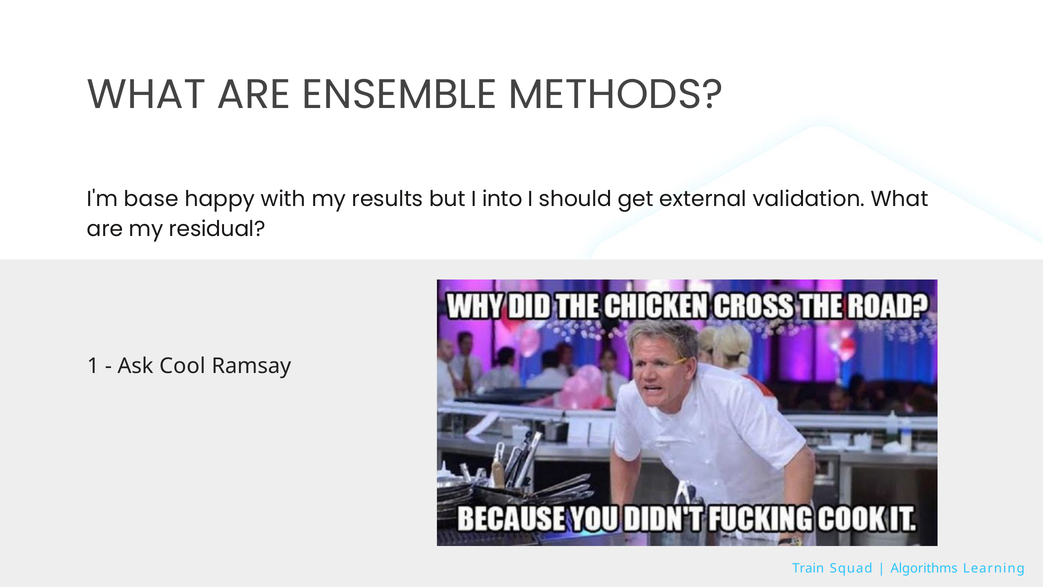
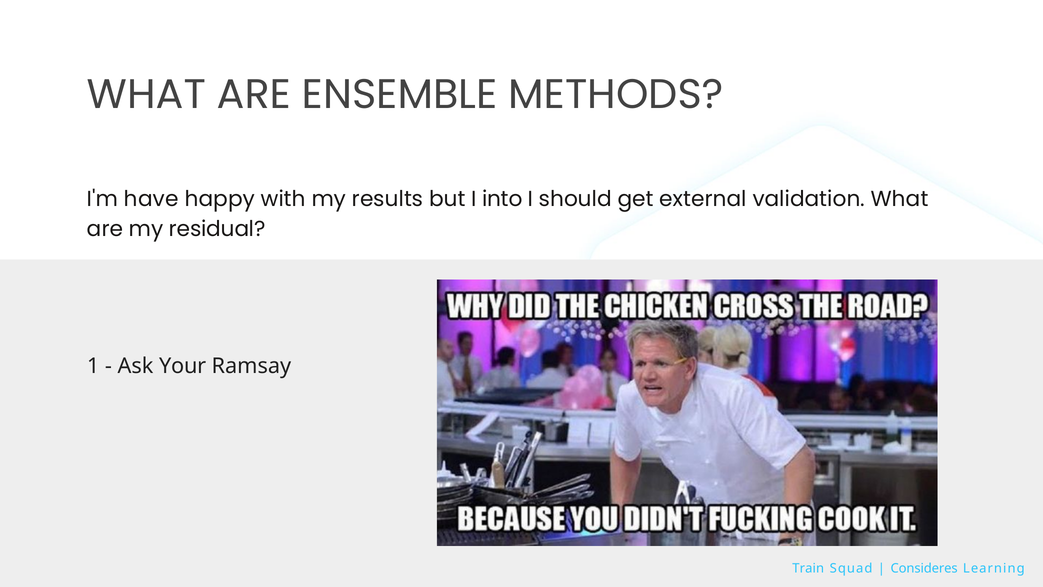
base: base -> have (151, 199)
Cool: Cool -> Your (183, 366)
Algorithms: Algorithms -> Consideres (924, 568)
